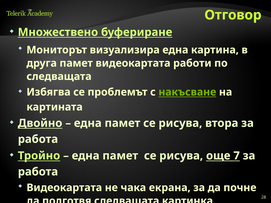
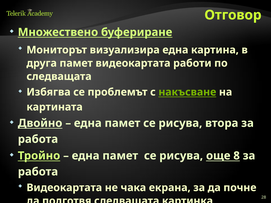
7: 7 -> 8 (237, 156)
